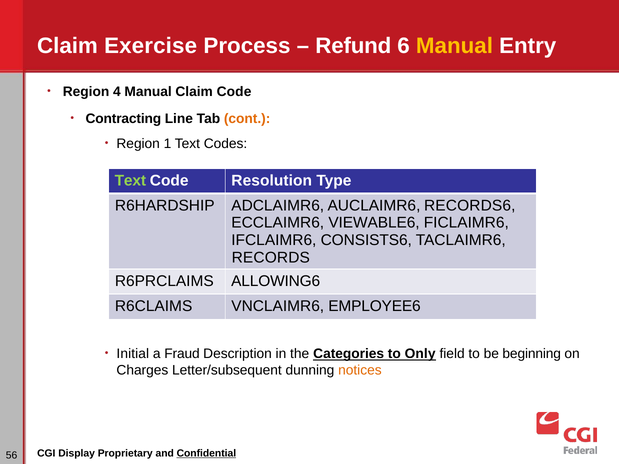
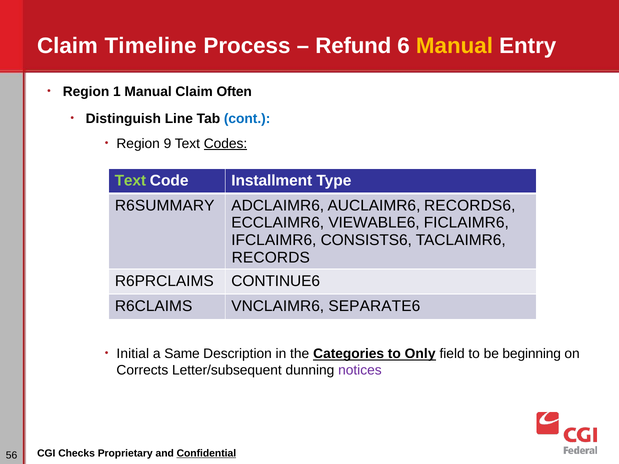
Exercise: Exercise -> Timeline (151, 46)
4: 4 -> 1 (117, 92)
Claim Code: Code -> Often (234, 92)
Contracting: Contracting -> Distinguish (123, 119)
cont colour: orange -> blue (247, 119)
1: 1 -> 9 (167, 144)
Codes underline: none -> present (225, 144)
Resolution: Resolution -> Installment (272, 181)
R6HARDSHIP: R6HARDSHIP -> R6SUMMARY (165, 206)
ALLOWING6: ALLOWING6 -> CONTINUE6 (276, 281)
EMPLOYEE6: EMPLOYEE6 -> SEPARATE6 (374, 306)
Fraud: Fraud -> Same (182, 354)
Charges: Charges -> Corrects (142, 371)
notices colour: orange -> purple (360, 371)
Display: Display -> Checks (77, 454)
